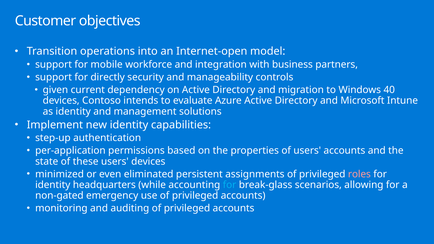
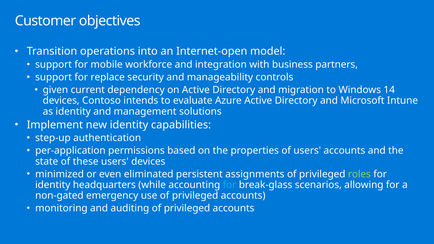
directly: directly -> replace (108, 77)
40: 40 -> 14 (389, 90)
roles colour: pink -> light green (359, 174)
